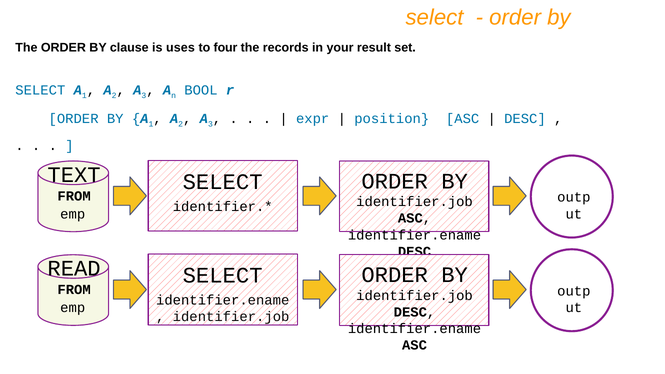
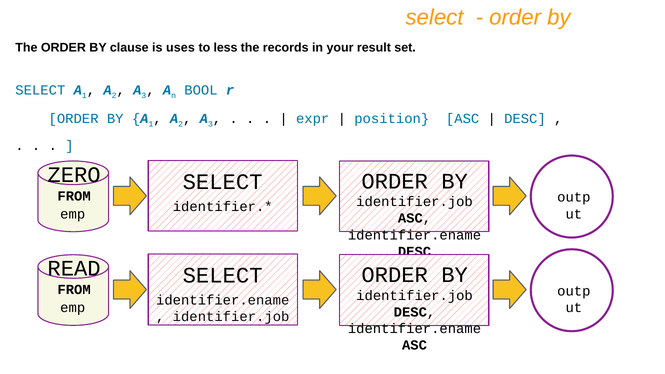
four: four -> less (226, 47)
TEXT: TEXT -> ZERO (74, 175)
